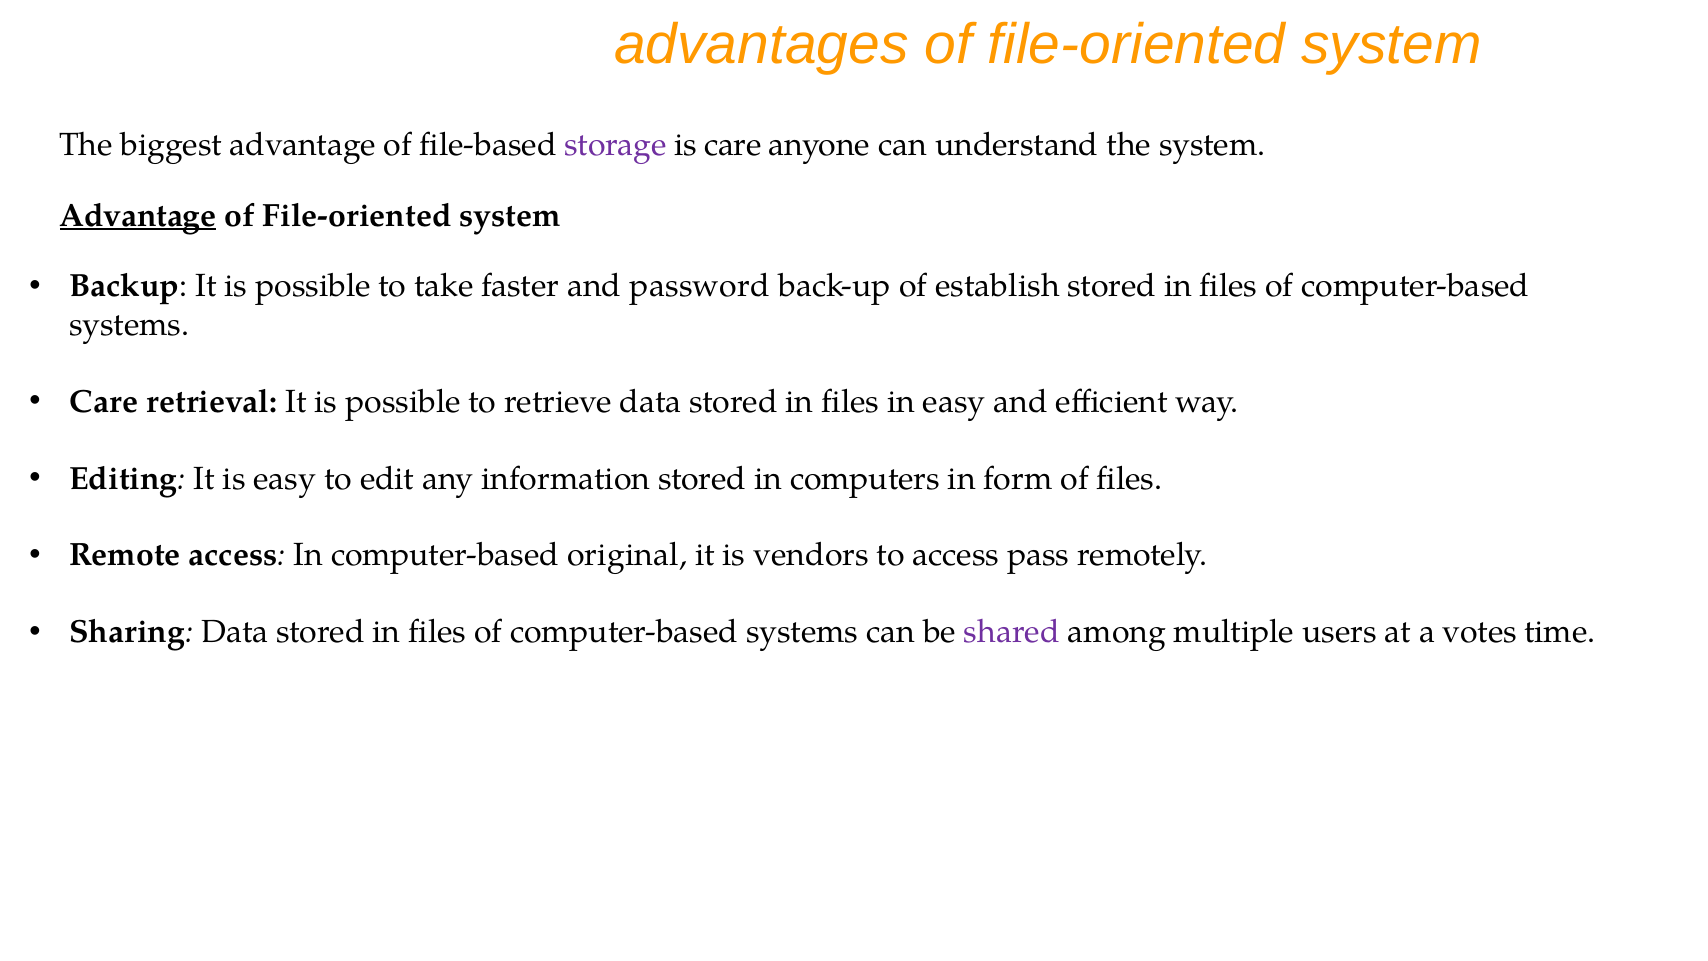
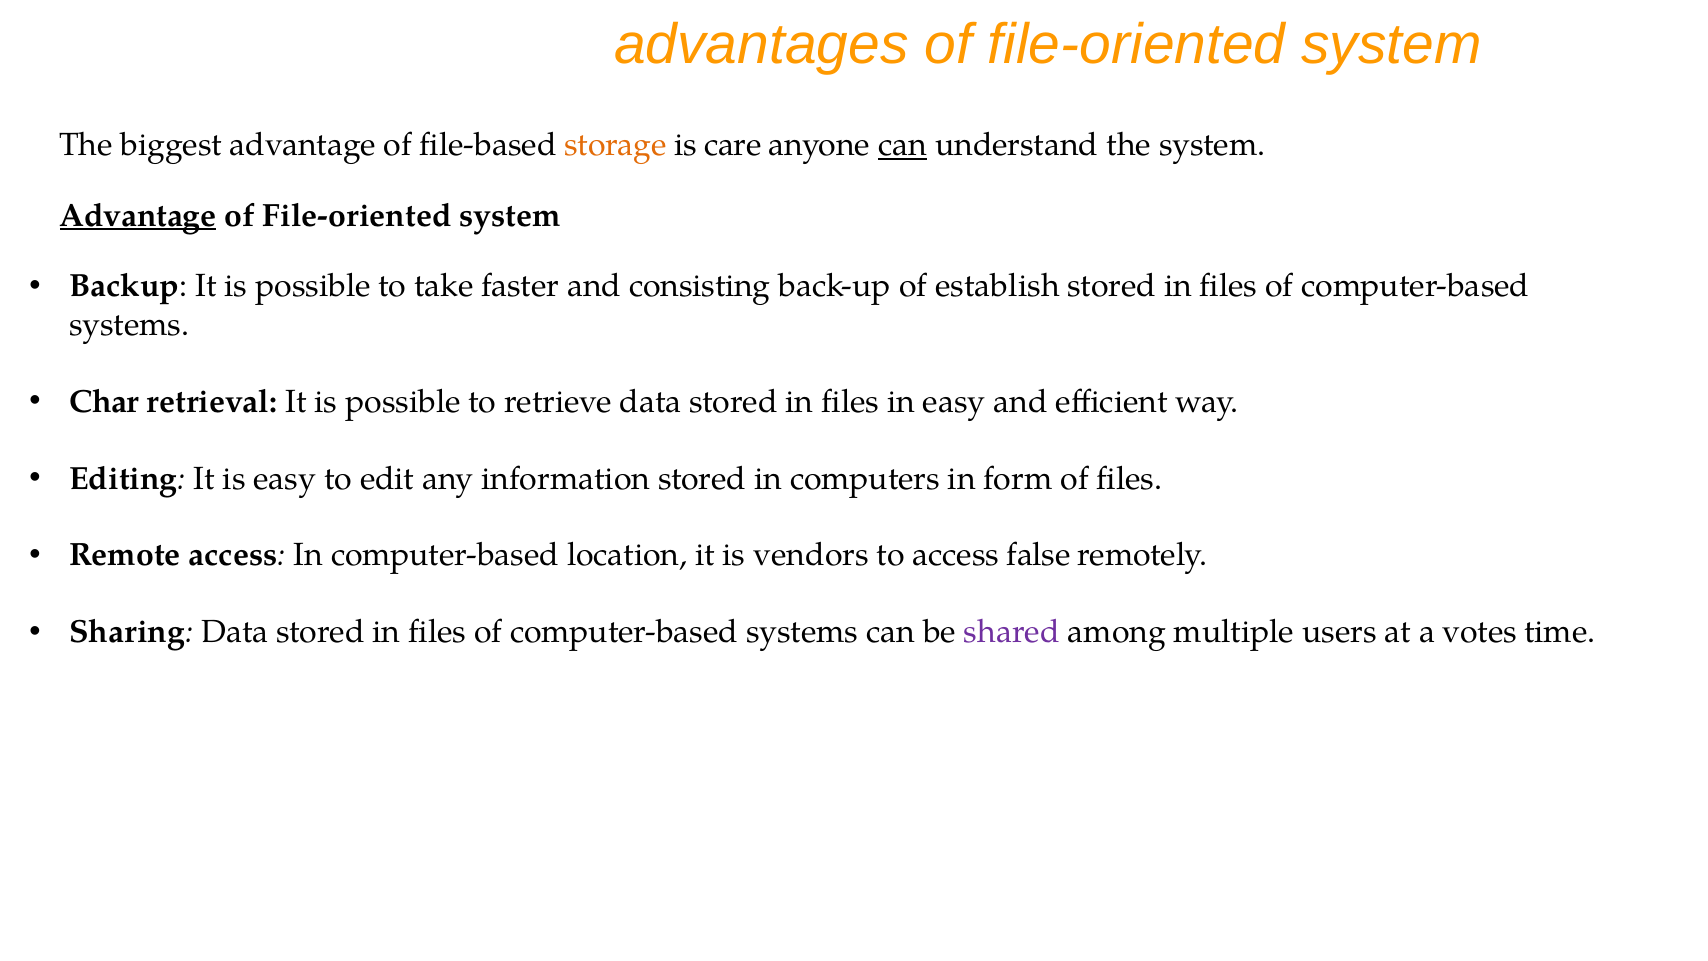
storage colour: purple -> orange (615, 145)
can underline: none -> present (903, 145)
password: password -> consisting (700, 286)
Care: Care -> Char (104, 401)
original: original -> location (627, 555)
pass: pass -> false (1039, 555)
